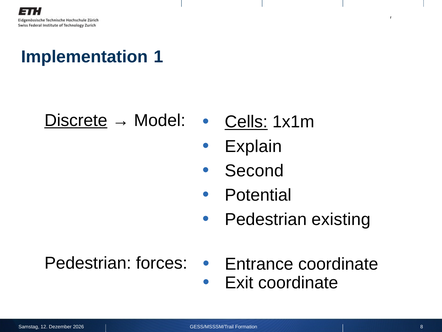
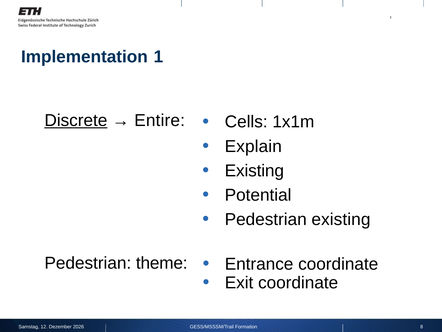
Model: Model -> Entire (160, 120)
Cells underline: present -> none (246, 122)
Second: Second -> Existing (254, 170)
forces: forces -> theme (162, 263)
